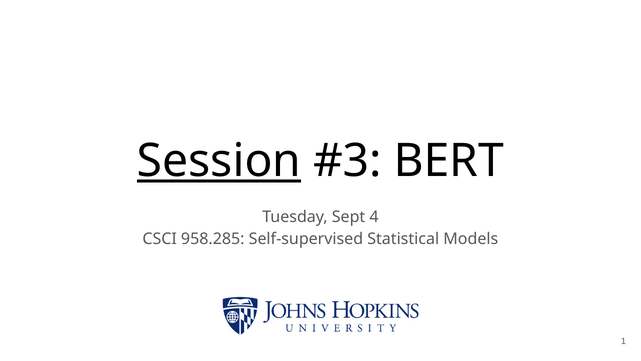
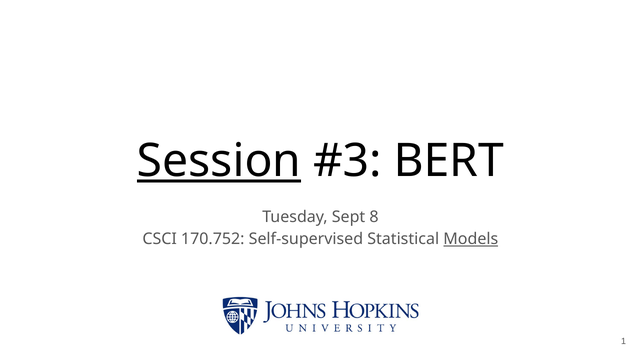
4: 4 -> 8 (374, 217)
958.285: 958.285 -> 170.752 (213, 239)
Models underline: none -> present (471, 239)
